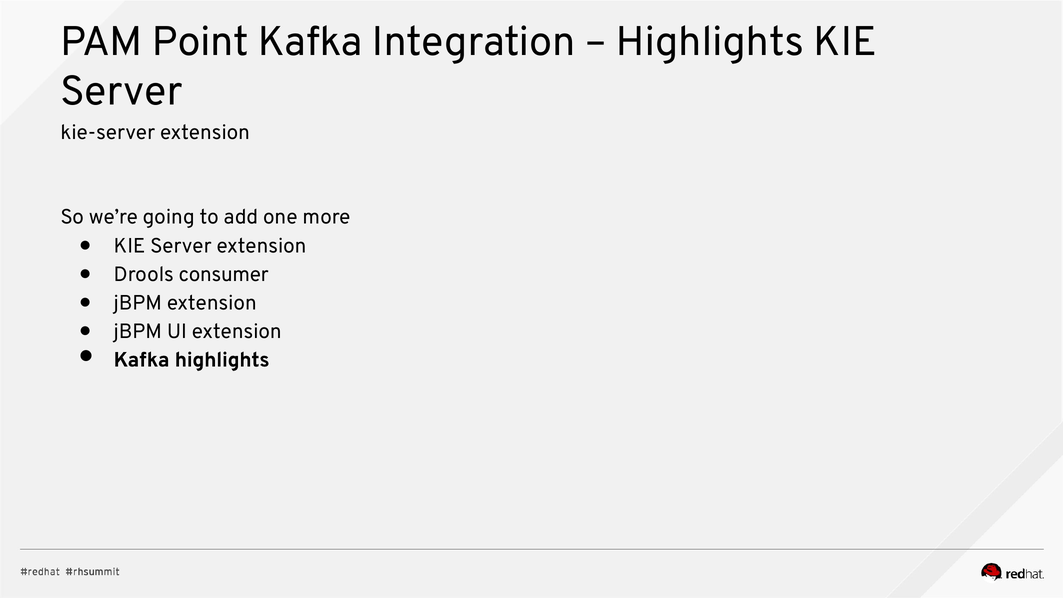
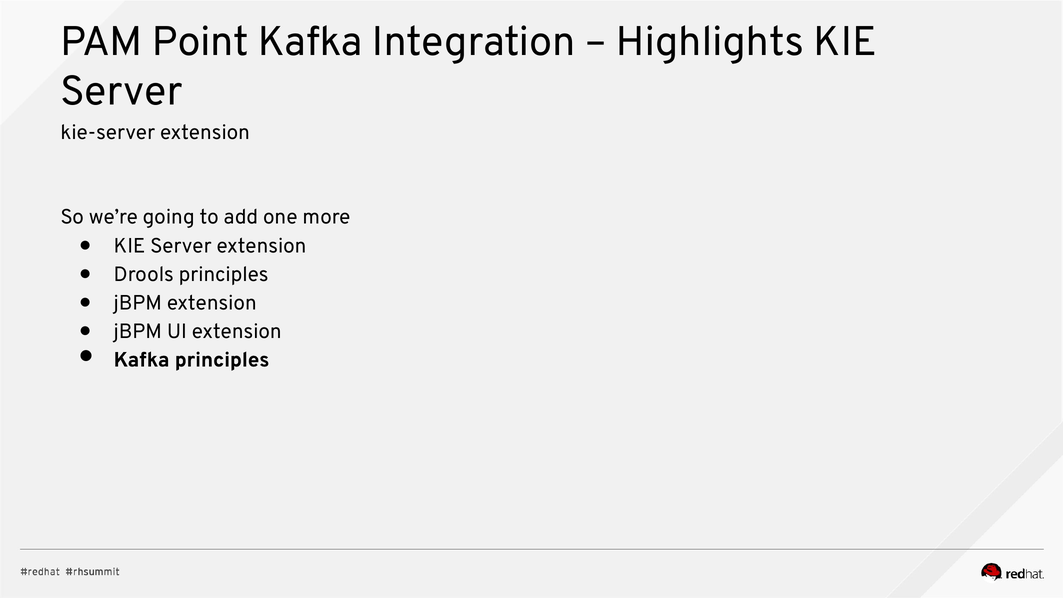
Drools consumer: consumer -> principles (224, 274)
Kafka highlights: highlights -> principles (222, 360)
